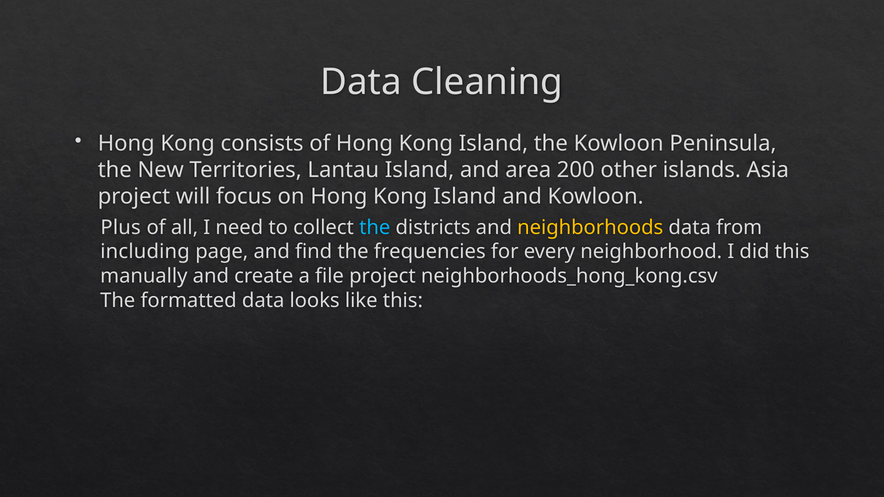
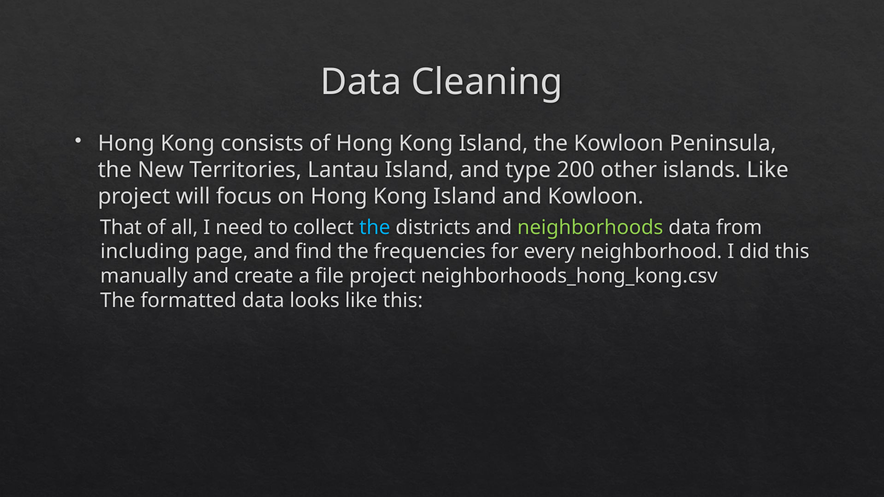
area: area -> type (528, 170)
islands Asia: Asia -> Like (768, 170)
Plus: Plus -> That (121, 228)
neighborhoods colour: yellow -> light green (590, 228)
